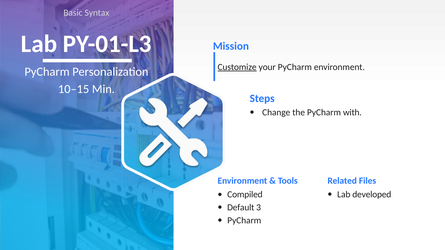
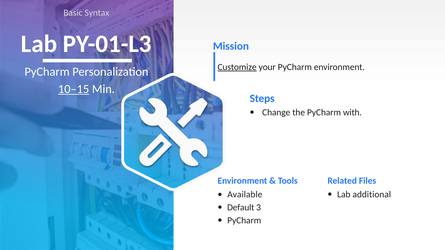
10–15 underline: none -> present (74, 89)
developed: developed -> additional (372, 195)
Compiled: Compiled -> Available (245, 195)
